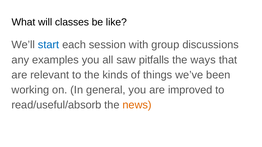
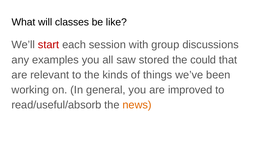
start colour: blue -> red (49, 45)
pitfalls: pitfalls -> stored (154, 60)
ways: ways -> could (203, 60)
